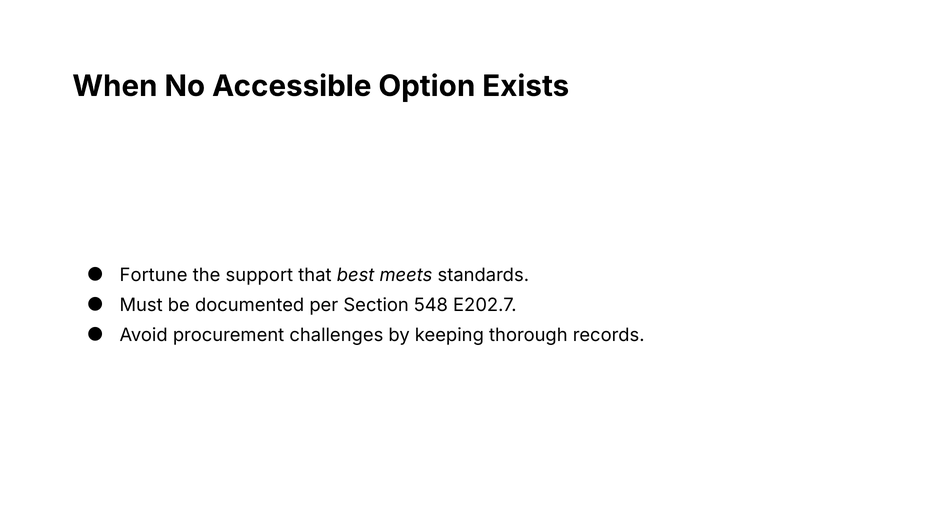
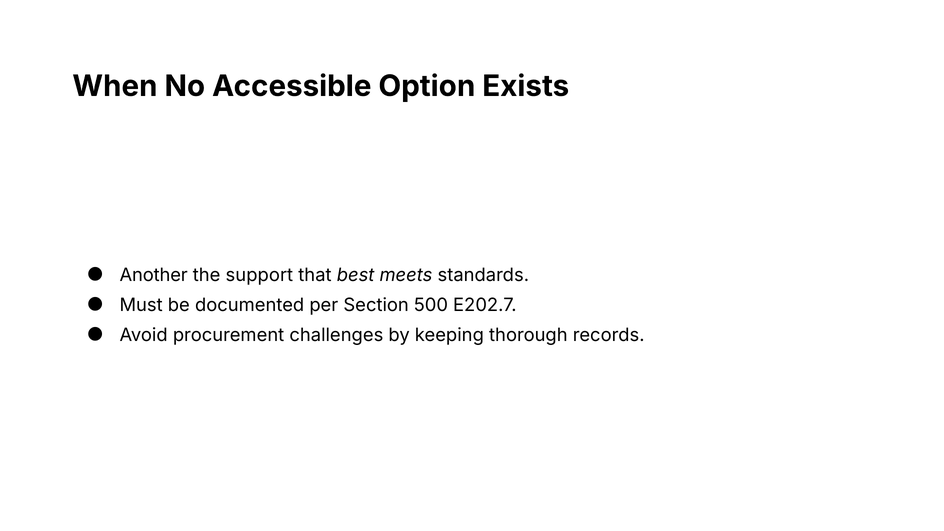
Fortune: Fortune -> Another (154, 275)
548: 548 -> 500 (431, 305)
